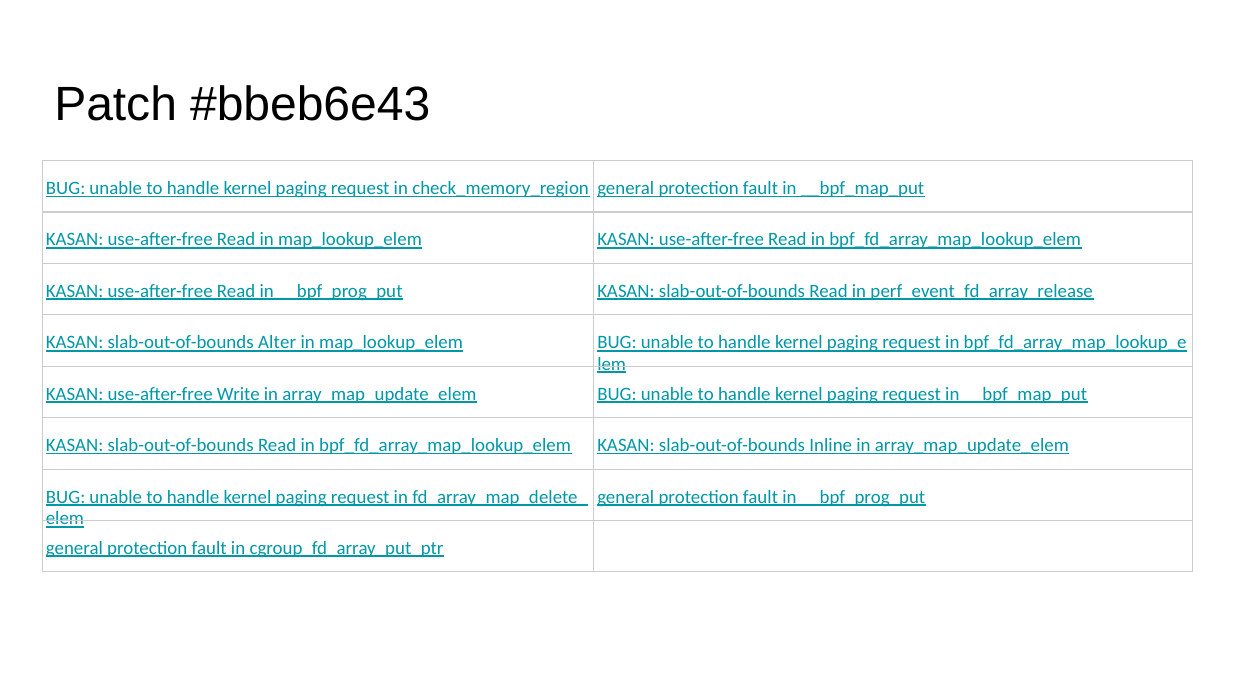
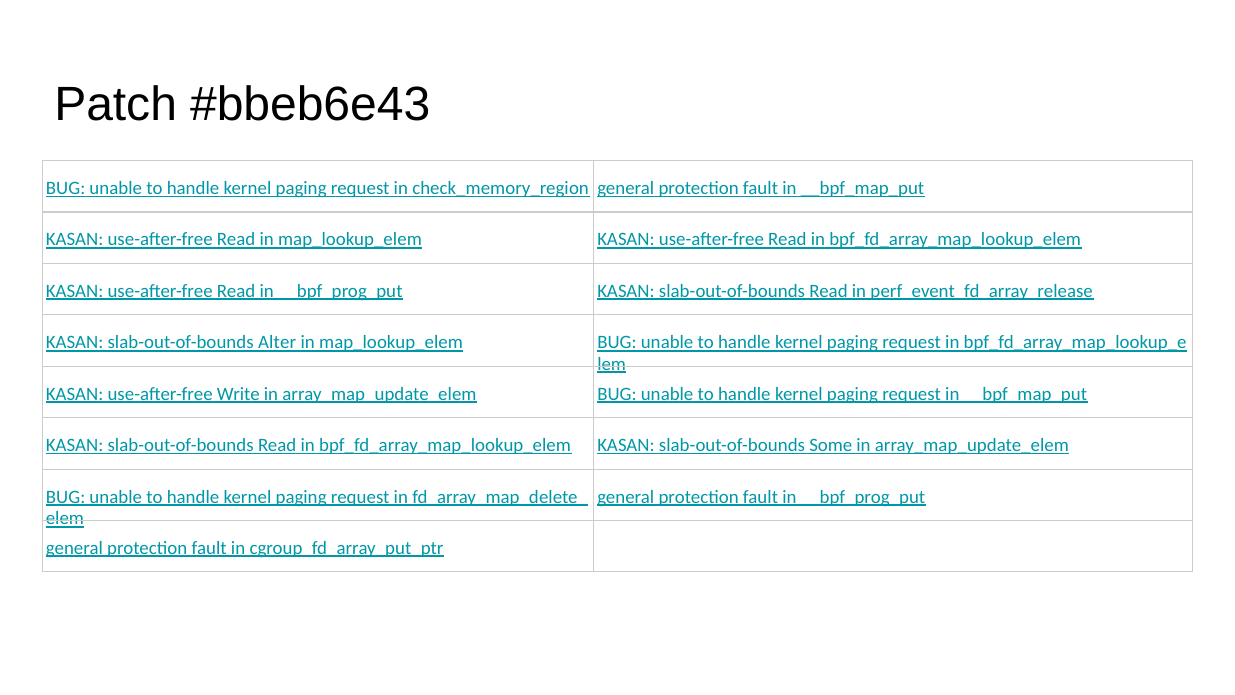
Inline: Inline -> Some (831, 445)
